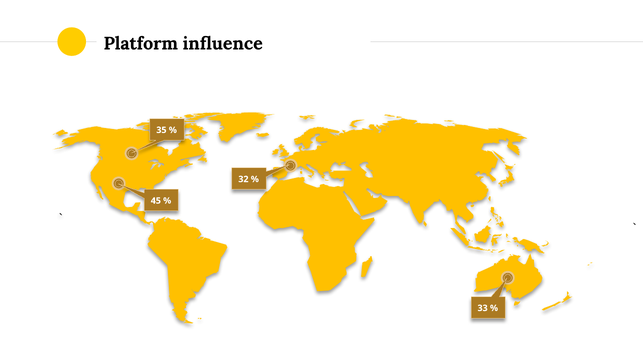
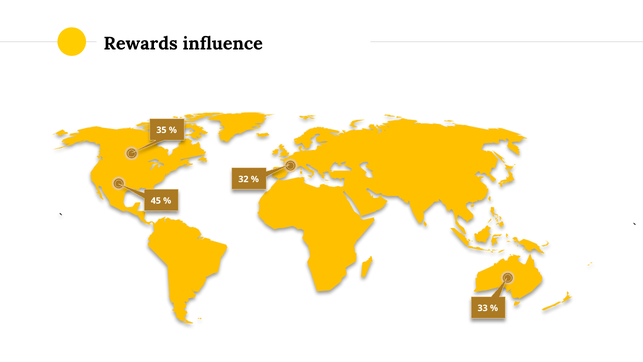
Platform: Platform -> Rewards (141, 43)
